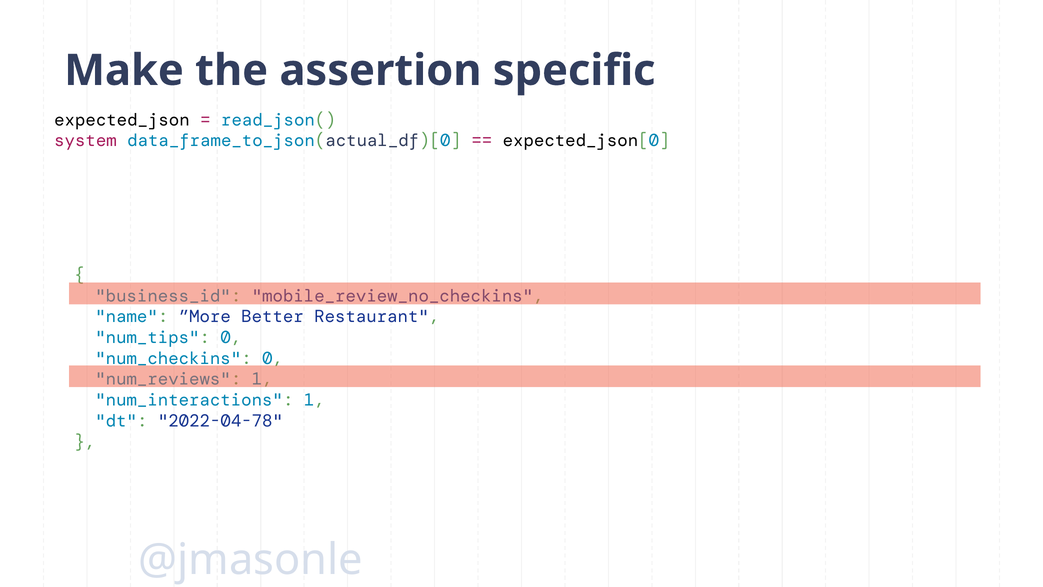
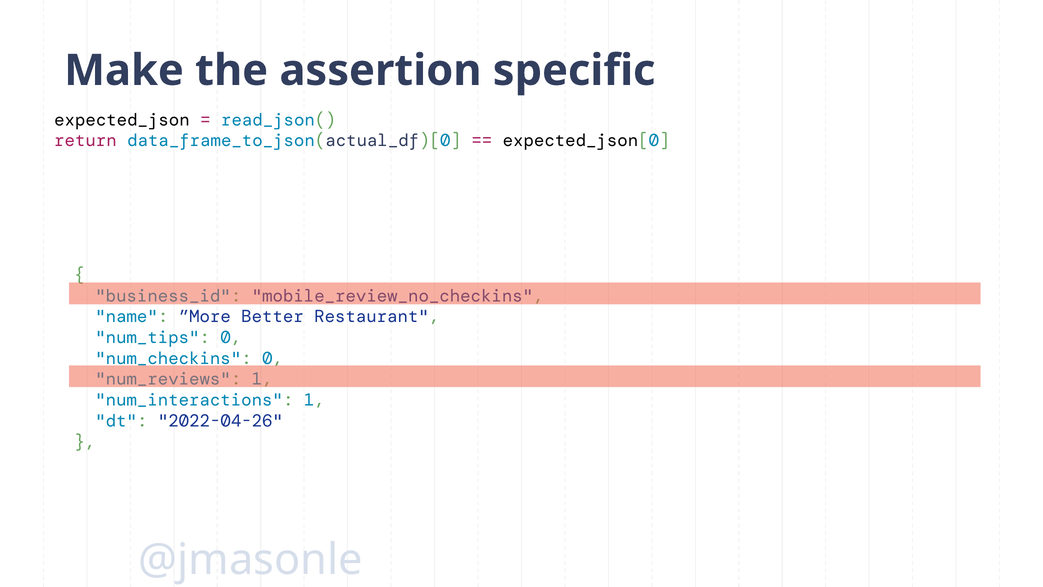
system: system -> return (85, 141)
2022-04-78: 2022-04-78 -> 2022-04-26 (220, 421)
